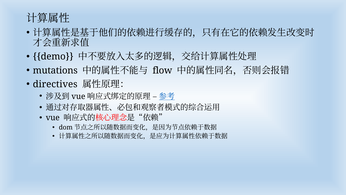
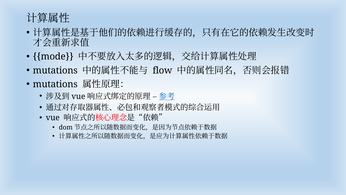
demo: demo -> mode (53, 57)
directives: directives -> mutations (55, 84)
